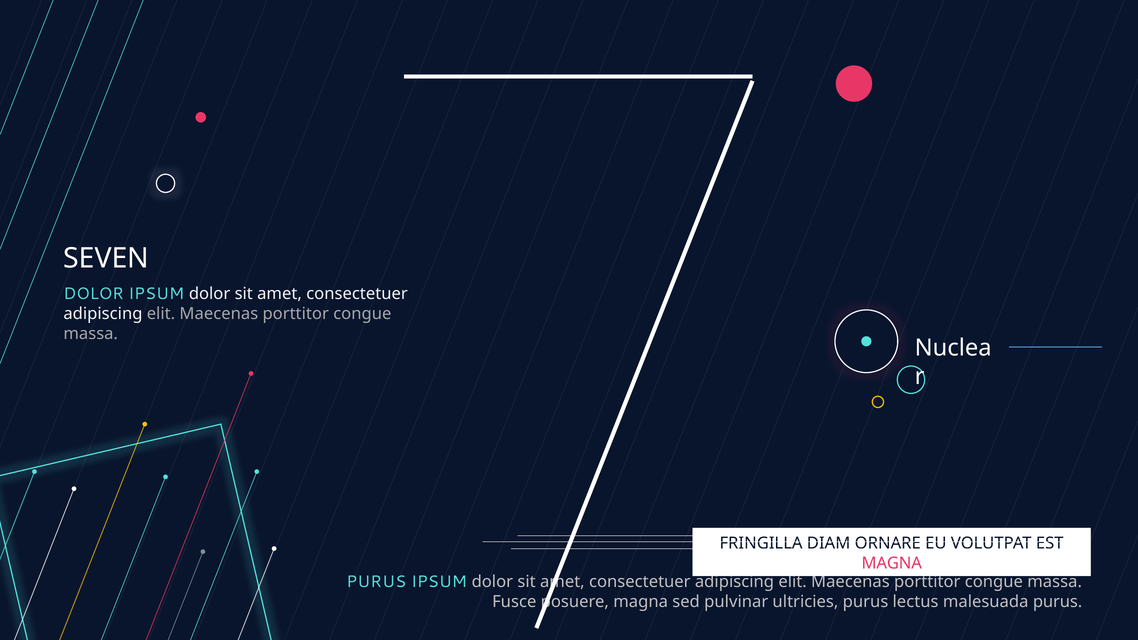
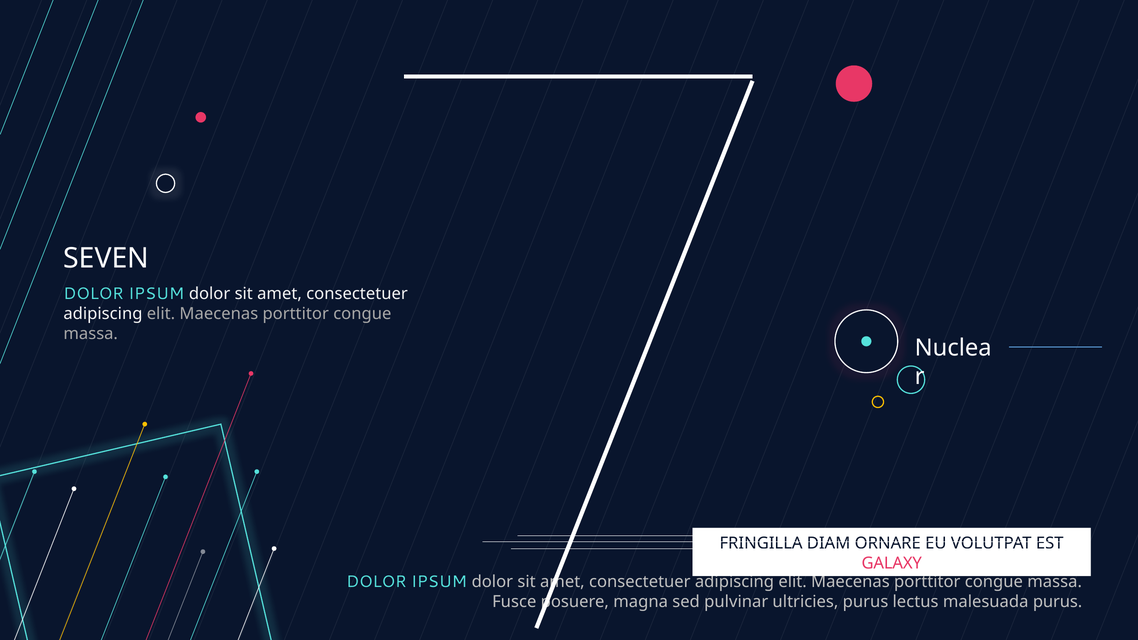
MAGNA: MAGNA -> GALAXY (892, 563)
PURUS: PURUS -> DOLOR (376, 582)
